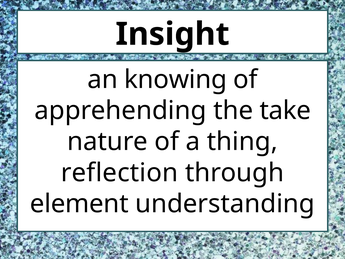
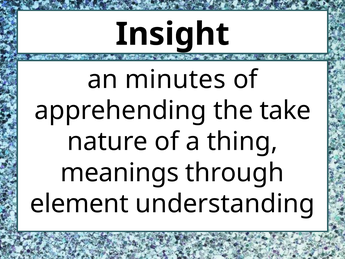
knowing: knowing -> minutes (175, 79)
reflection: reflection -> meanings (120, 173)
